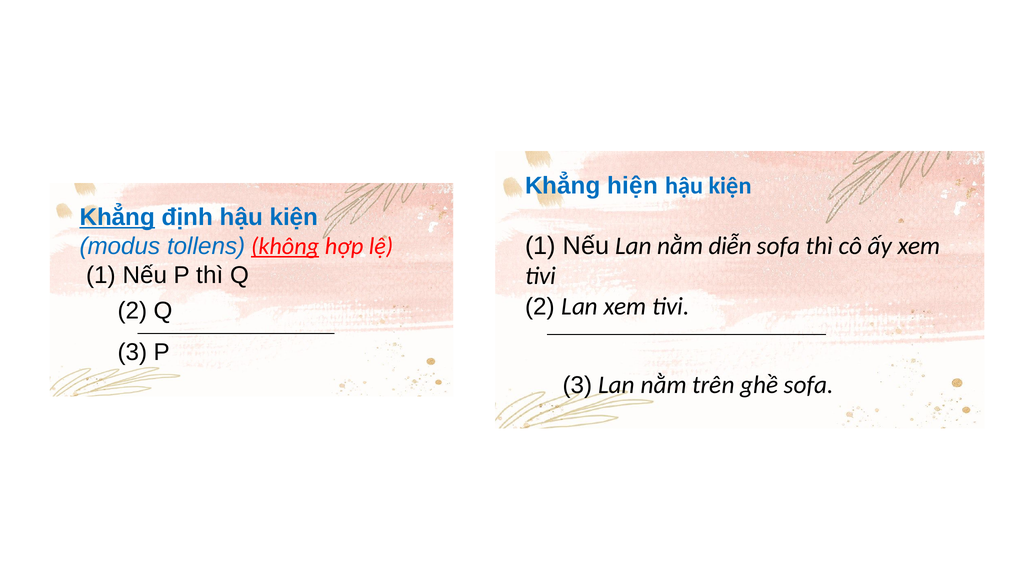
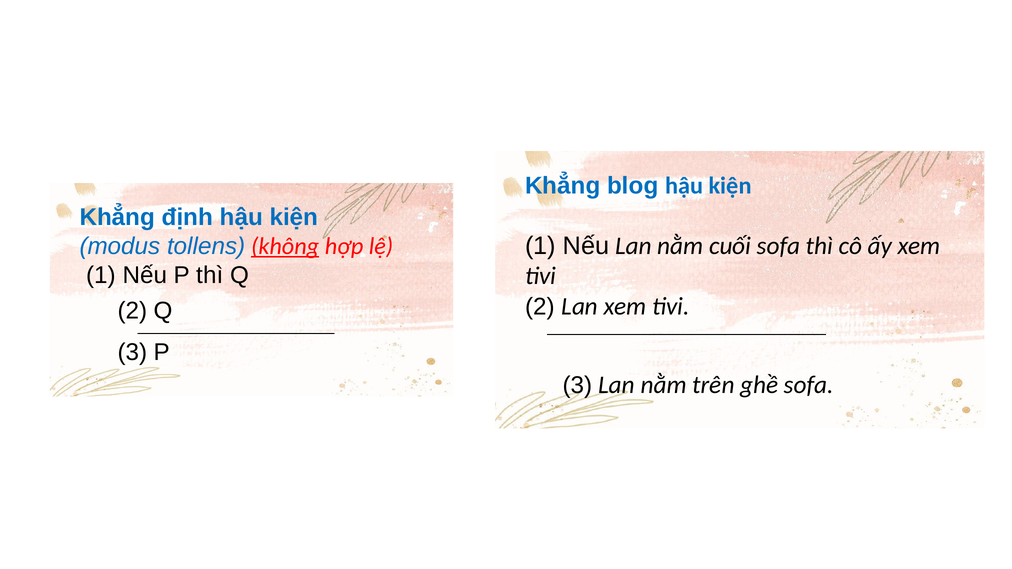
hiện: hiện -> blog (633, 186)
Khẳng underline: present -> none (117, 217)
diễn: diễn -> cuối (730, 246)
